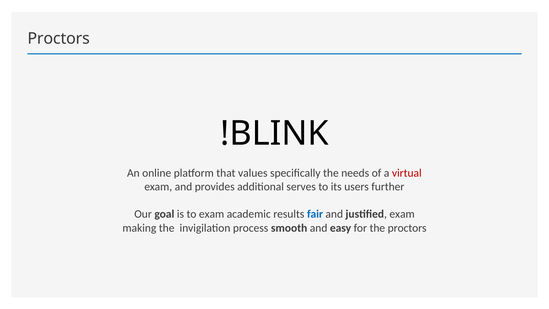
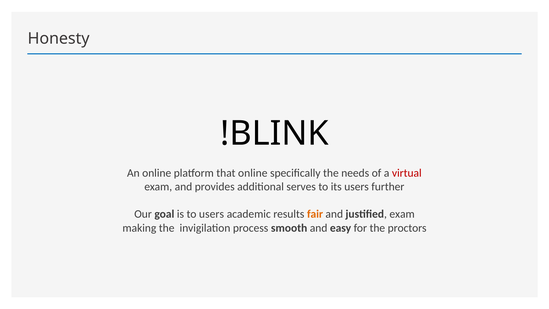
Proctors: Proctors -> Honesty (59, 38)
that values: values -> online (253, 173)
to exam: exam -> users (212, 214)
fair colour: blue -> orange (315, 214)
